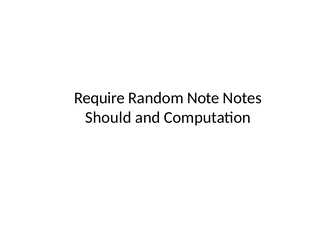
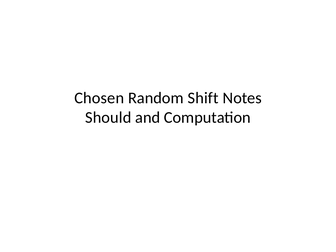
Require: Require -> Chosen (99, 98)
Note: Note -> Shift (203, 98)
